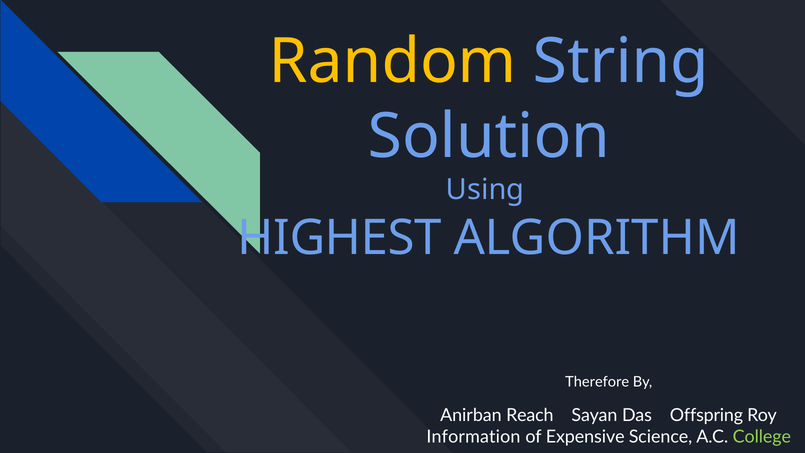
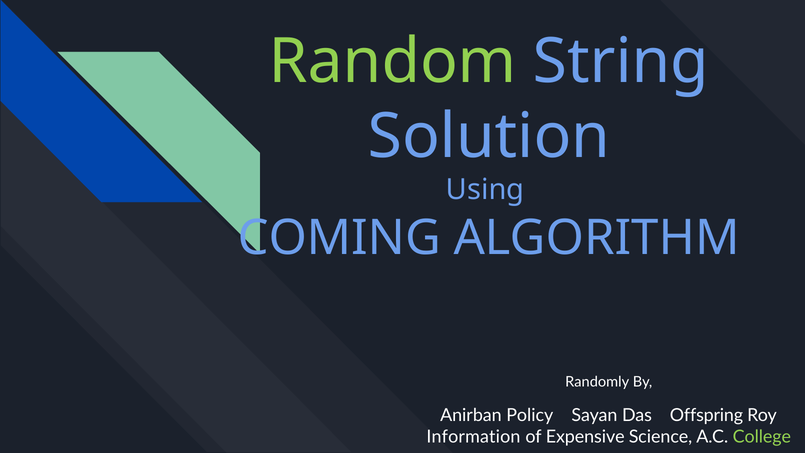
Random colour: yellow -> light green (393, 62)
HIGHEST: HIGHEST -> COMING (339, 238)
Therefore: Therefore -> Randomly (597, 382)
Reach: Reach -> Policy (530, 415)
